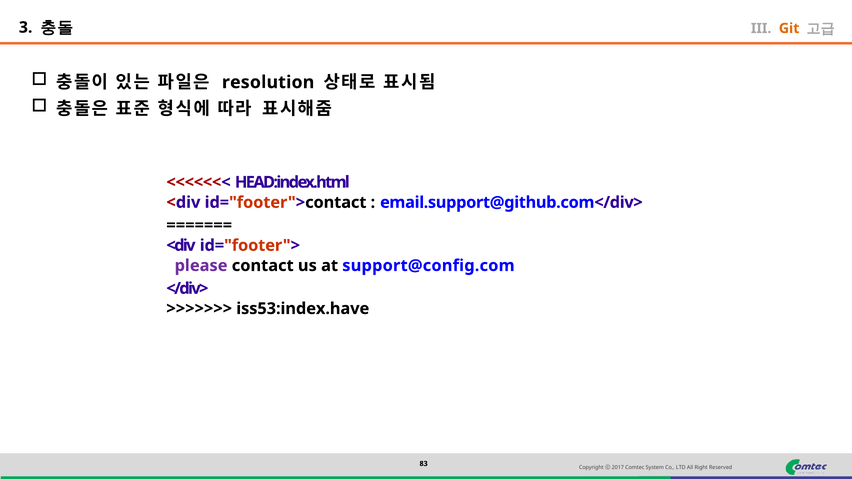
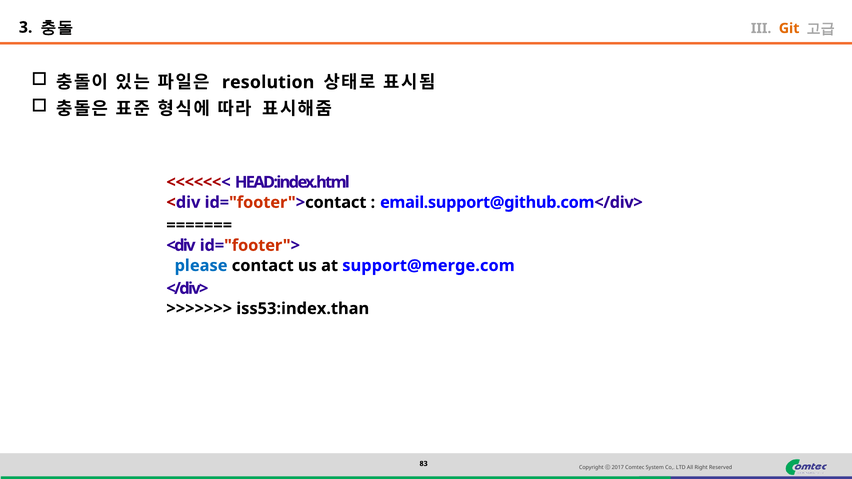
please colour: purple -> blue (201, 266)
support@config.com: support@config.com -> support@merge.com (429, 266)
iss53:index.have: iss53:index.have -> iss53:index.than (303, 309)
